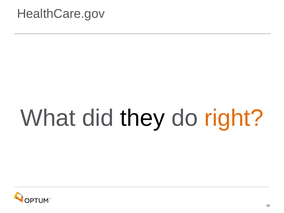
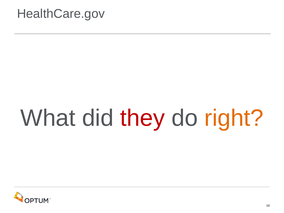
they colour: black -> red (143, 118)
